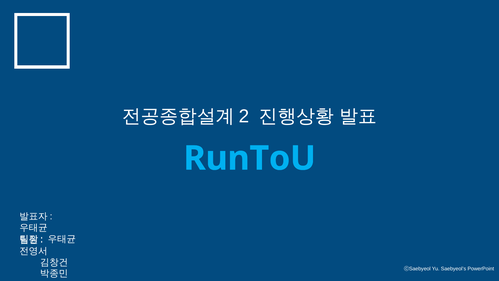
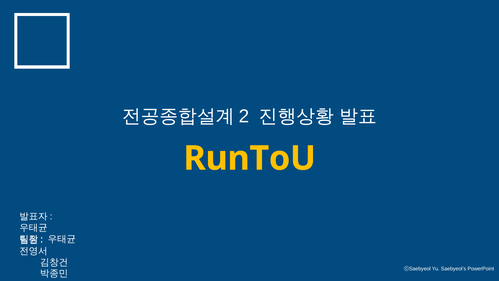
RunToU colour: light blue -> yellow (250, 158)
